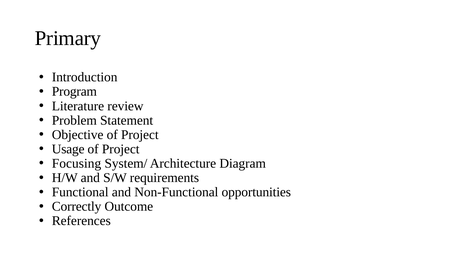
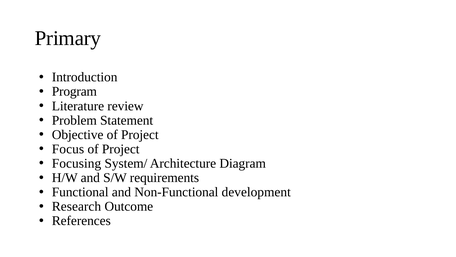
Usage: Usage -> Focus (68, 149)
opportunities: opportunities -> development (256, 192)
Correctly: Correctly -> Research (76, 206)
